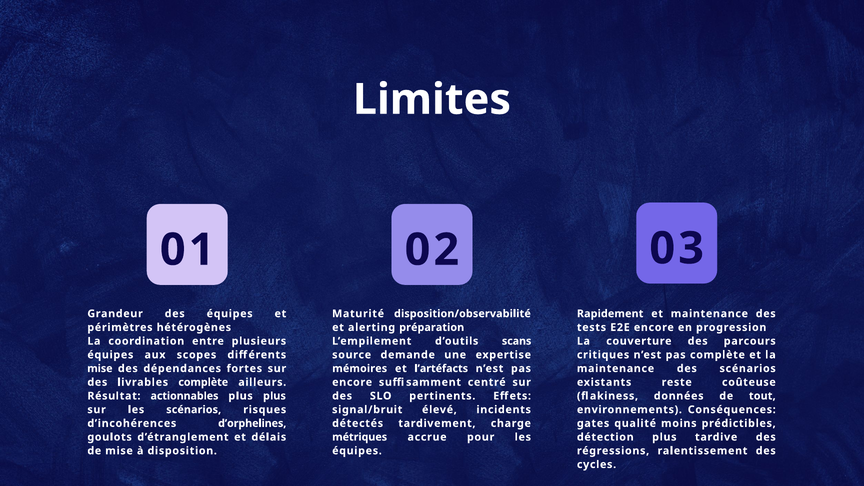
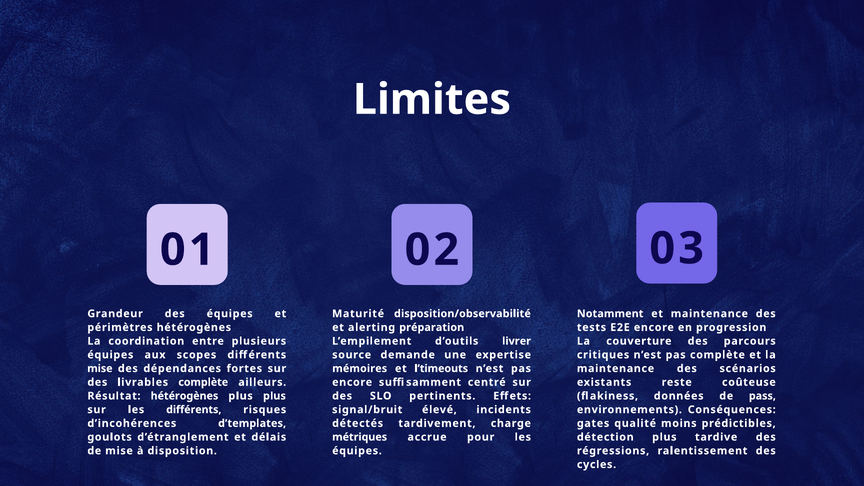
Rapidement: Rapidement -> Notamment (610, 314)
scans: scans -> livrer (517, 341)
l’artéfacts: l’artéfacts -> l’timeouts (441, 369)
Résultat actionnables: actionnables -> hétérogènes (184, 396)
tout: tout -> pass (762, 396)
les scénarios: scénarios -> différents (194, 410)
d’orphelines: d’orphelines -> d’templates (252, 423)
